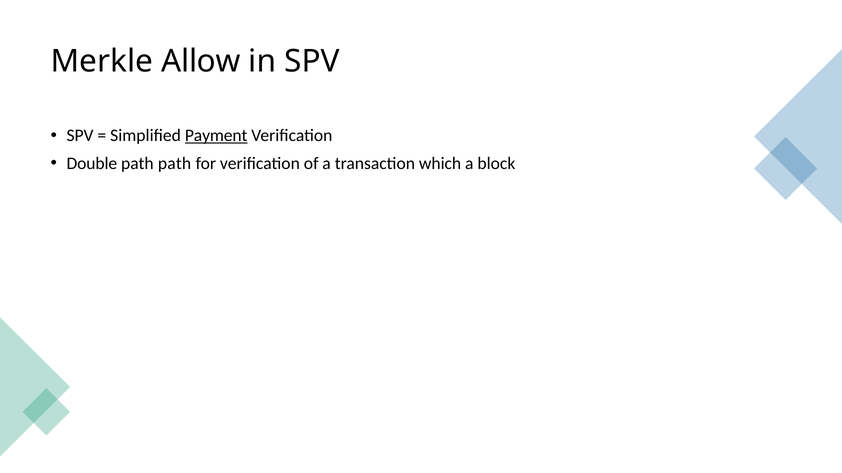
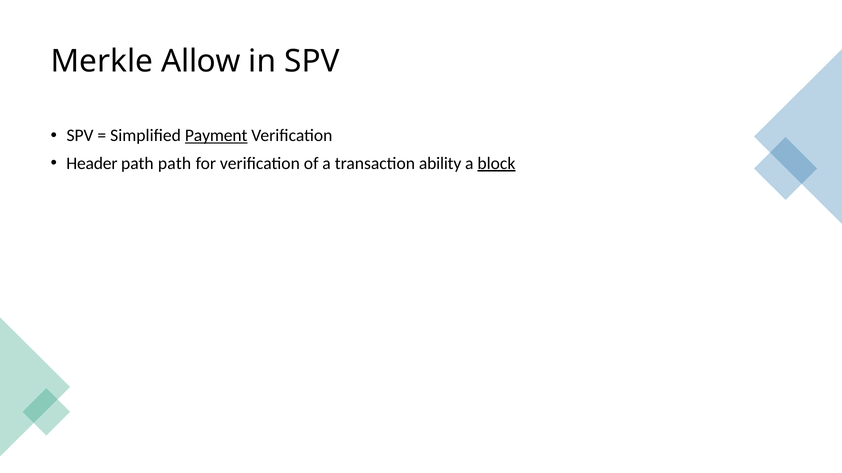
Double: Double -> Header (92, 163)
which: which -> ability (440, 163)
block underline: none -> present (496, 163)
